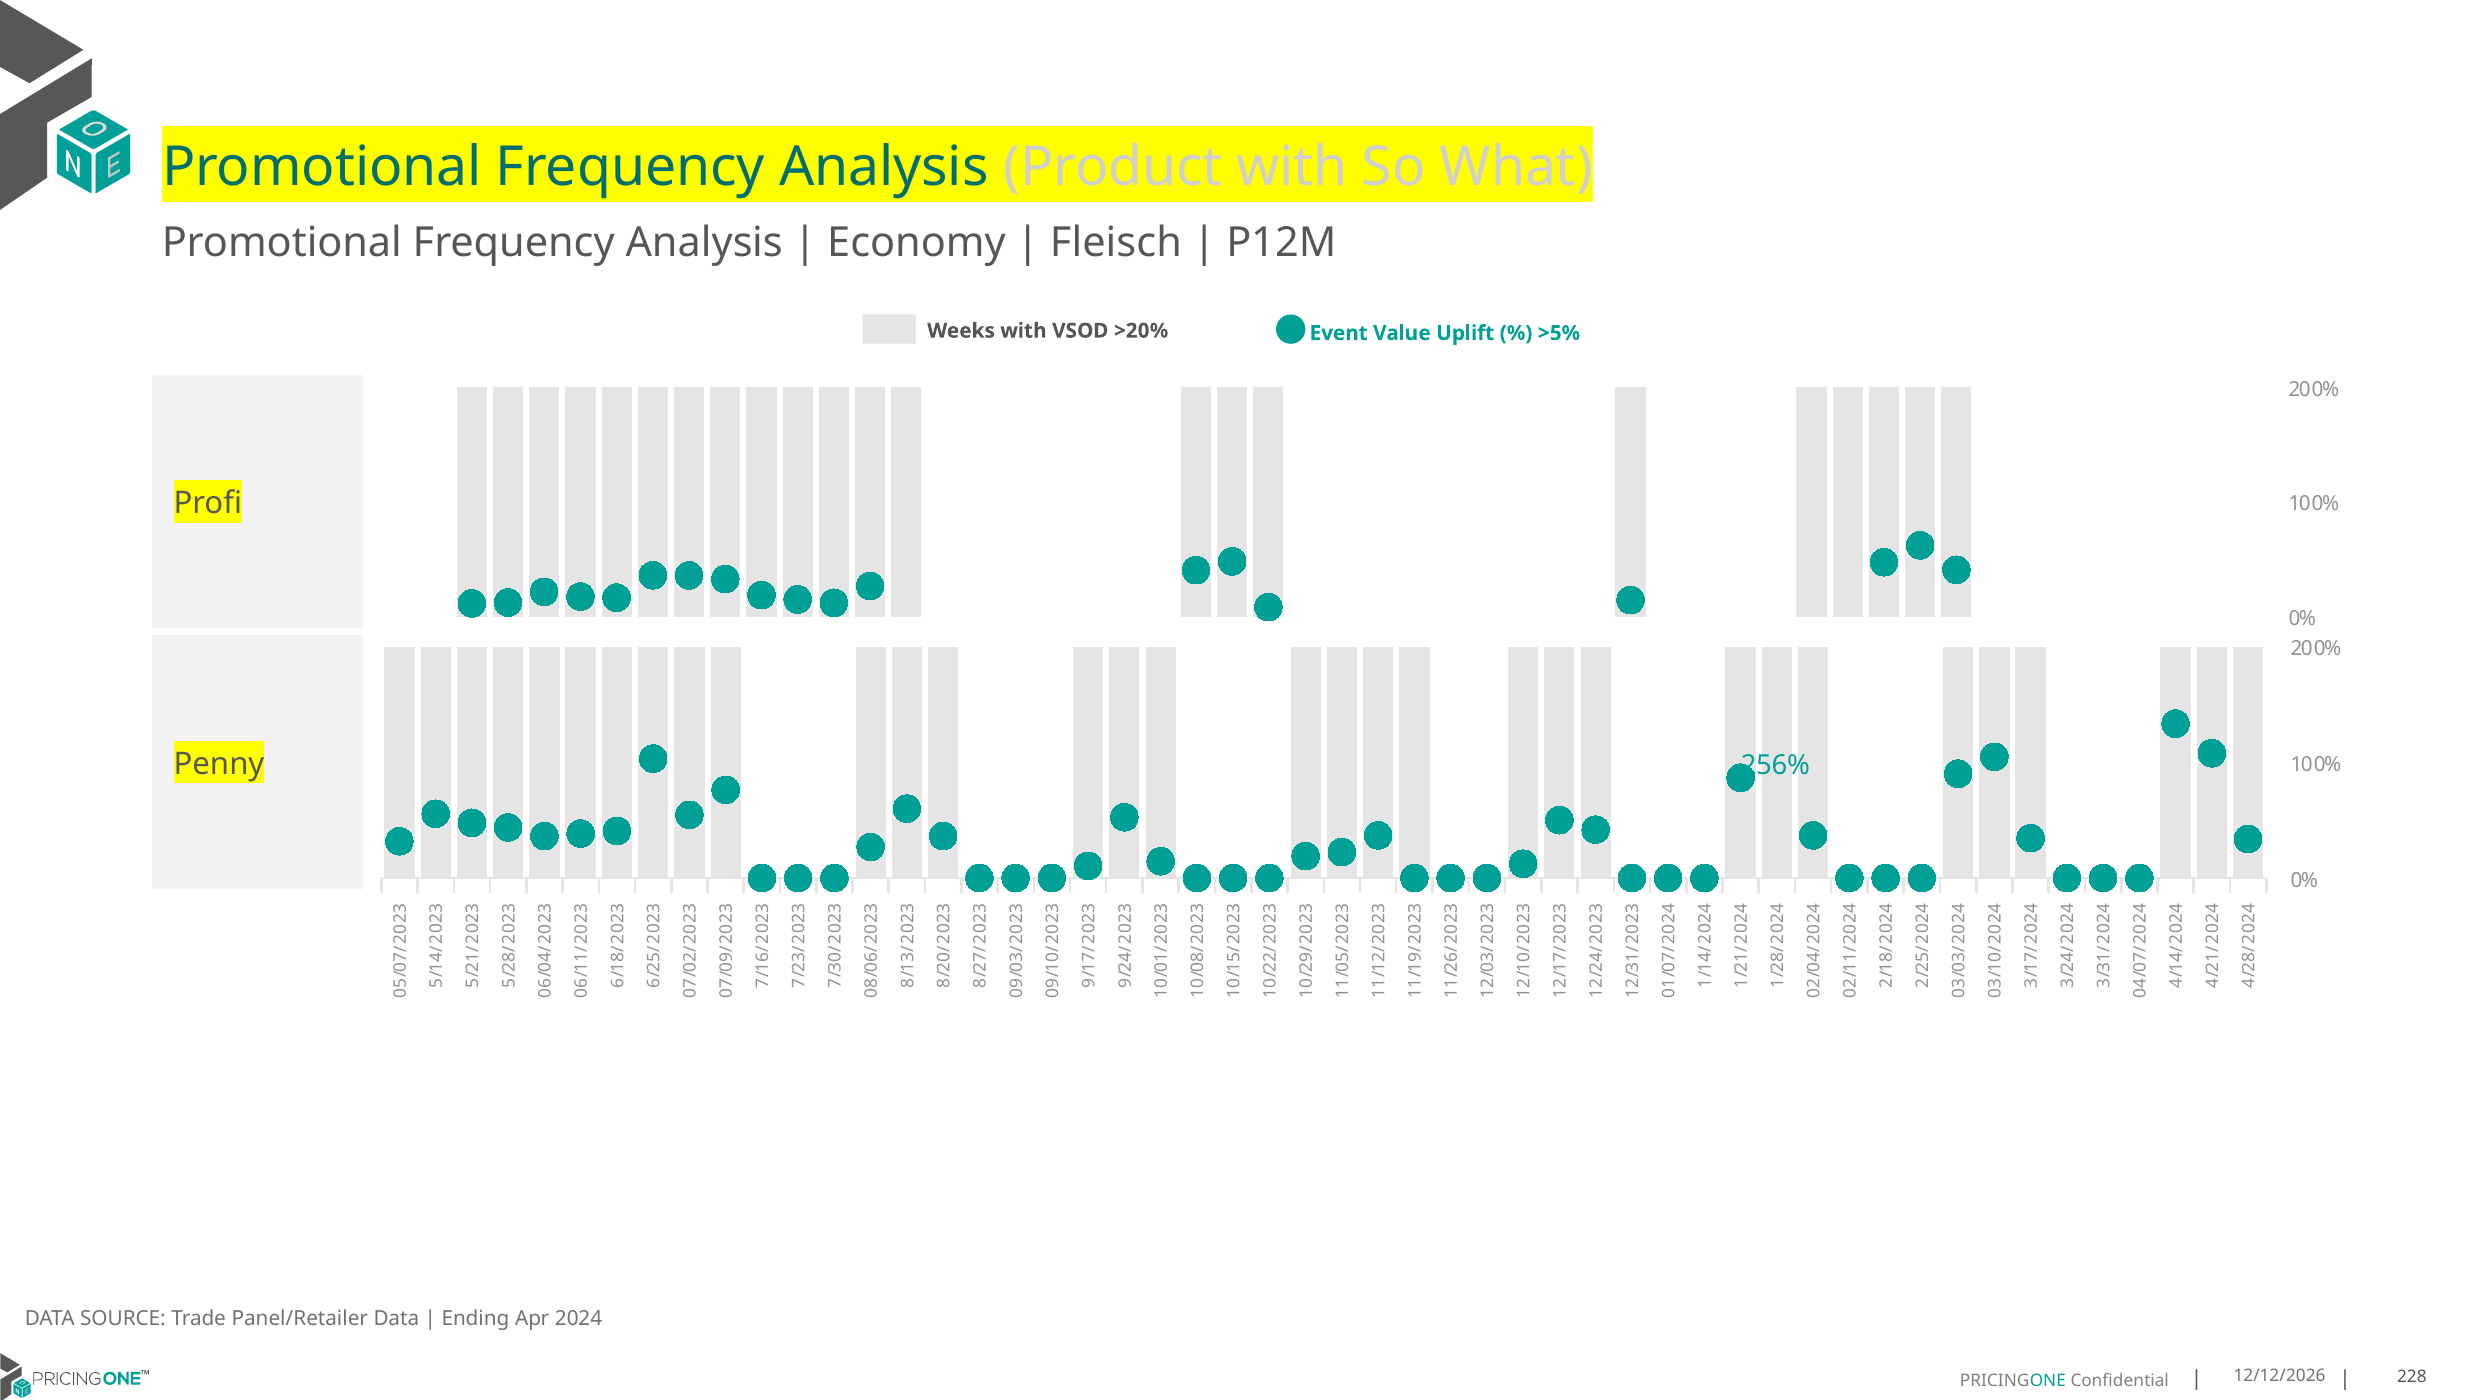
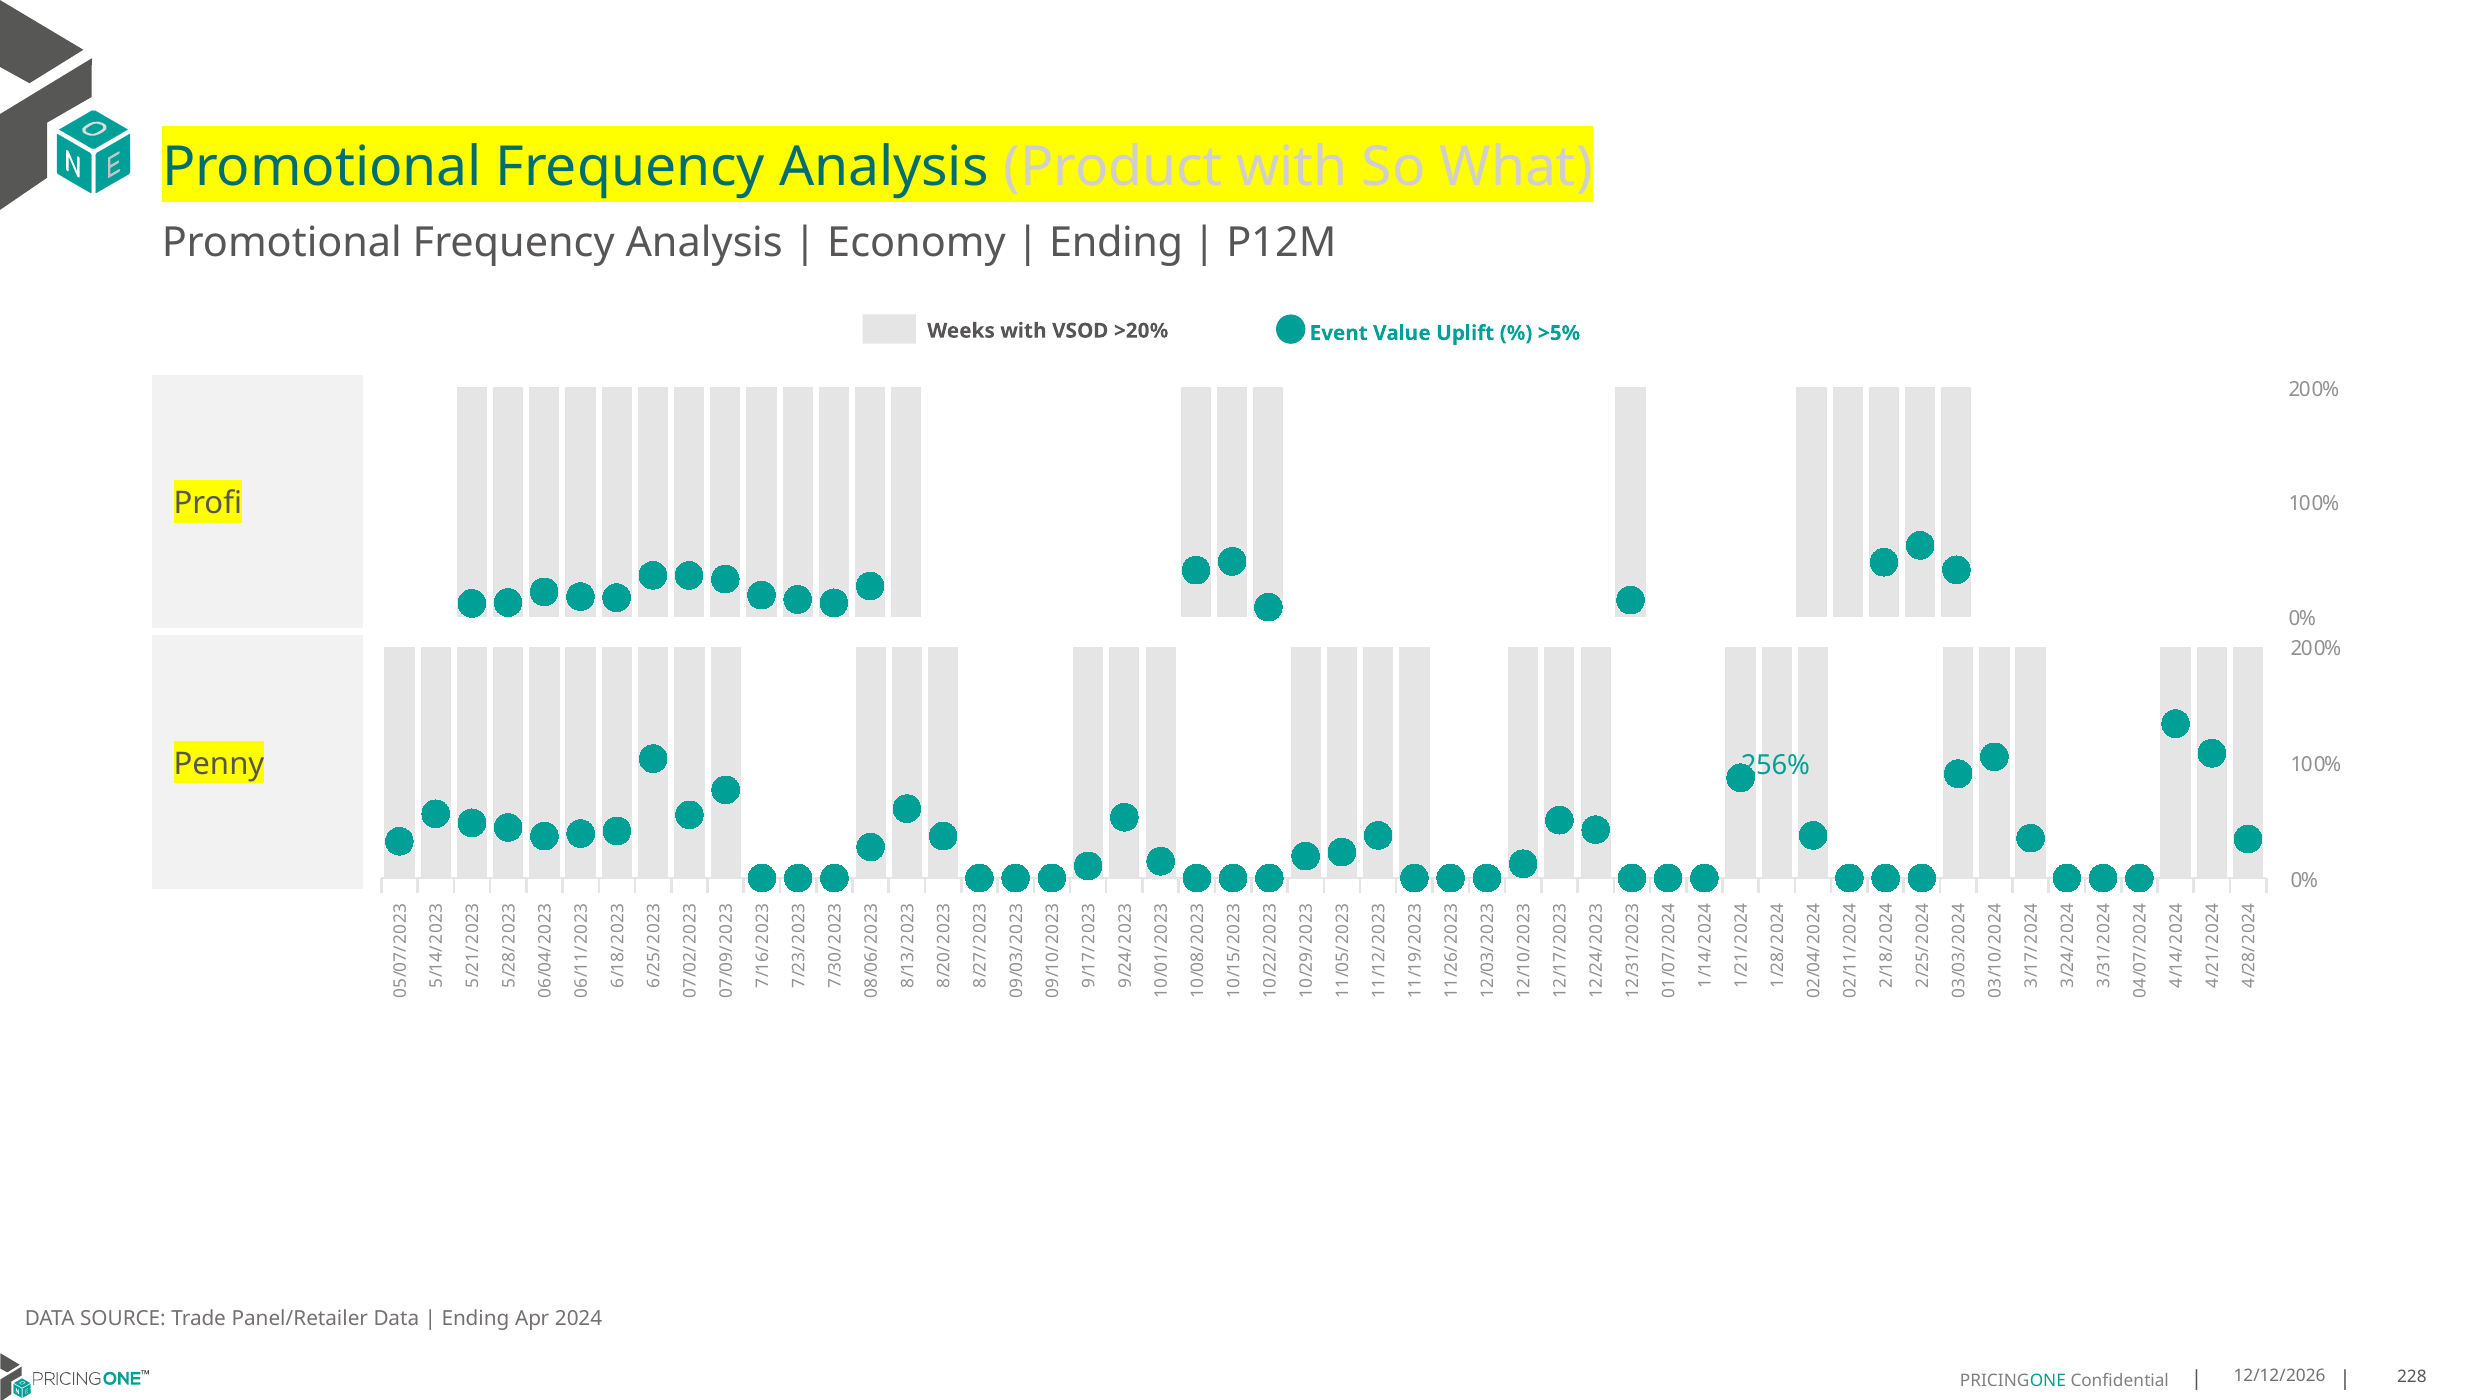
Fleisch: Fleisch -> Ending (1116, 243)
